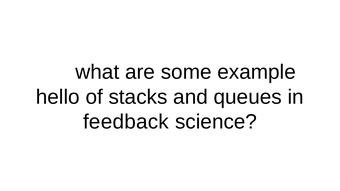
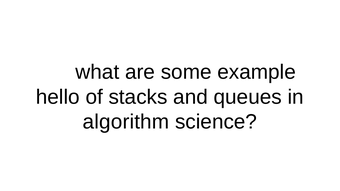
feedback: feedback -> algorithm (126, 122)
